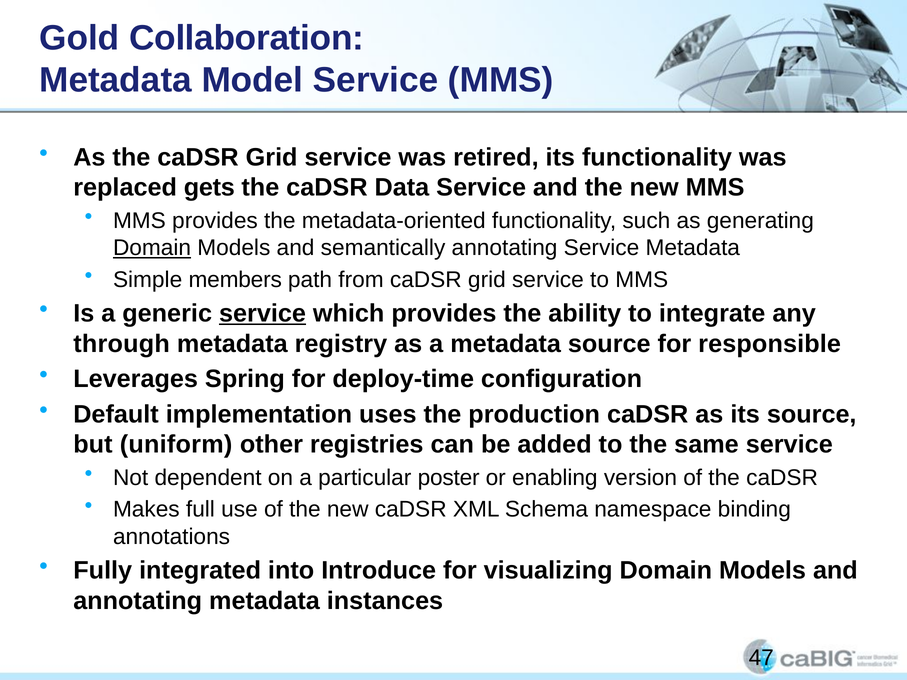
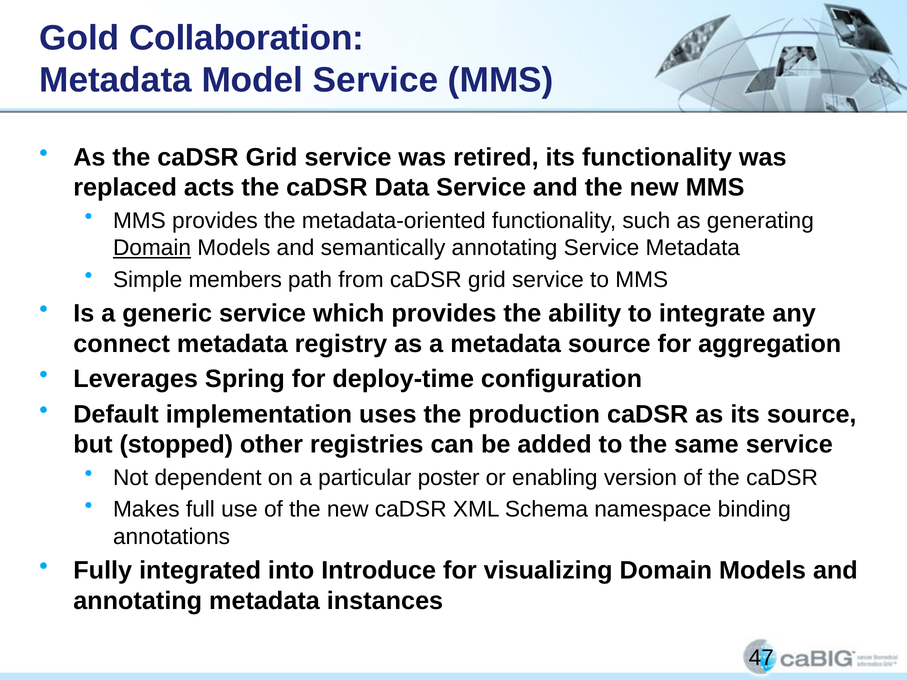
gets: gets -> acts (209, 188)
service underline: present -> none (262, 314)
through: through -> connect (122, 344)
responsible: responsible -> aggregation (770, 344)
uniform: uniform -> stopped (176, 445)
